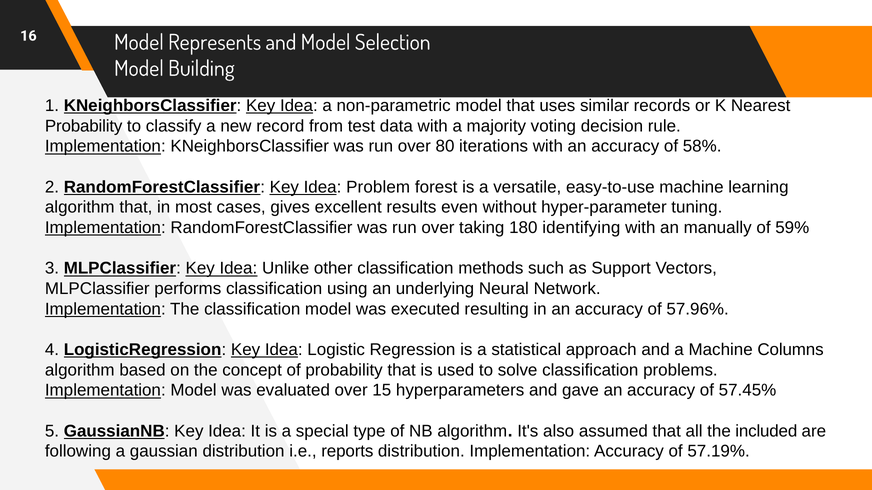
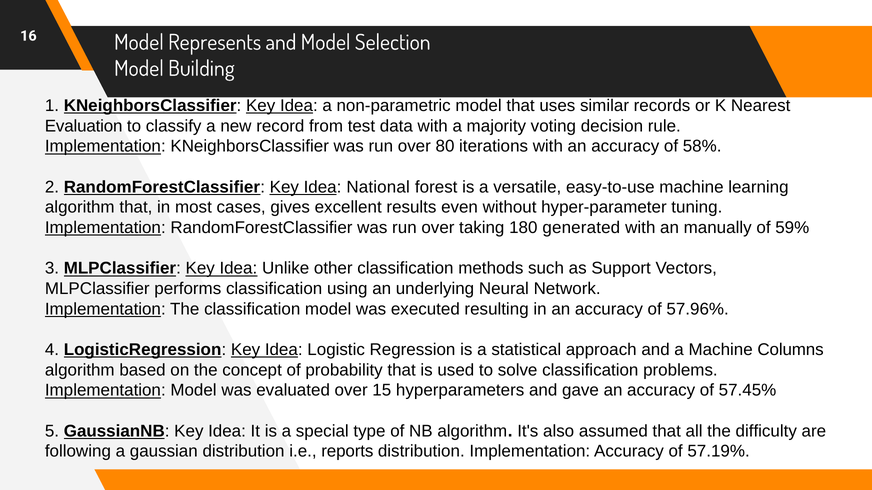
Probability: Probability -> Evaluation (84, 126)
Problem: Problem -> National (378, 187)
identifying: identifying -> generated (581, 228)
included: included -> difficulty (766, 431)
